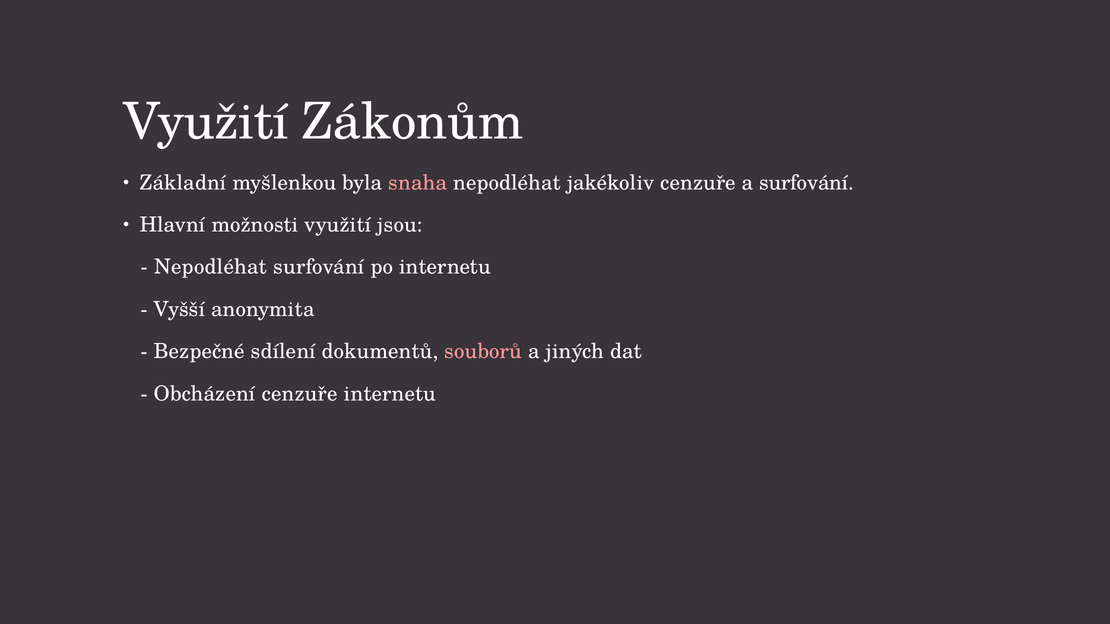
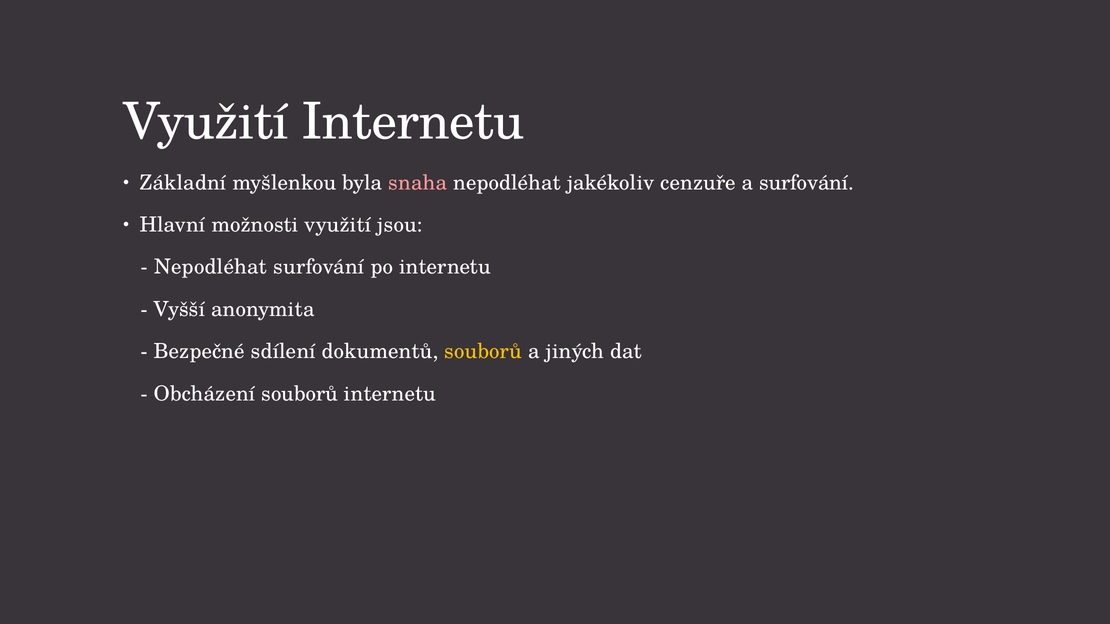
Využití Zákonům: Zákonům -> Internetu (413, 122)
souborů colour: pink -> yellow (483, 352)
Obcházení cenzuře: cenzuře -> souborů (300, 394)
